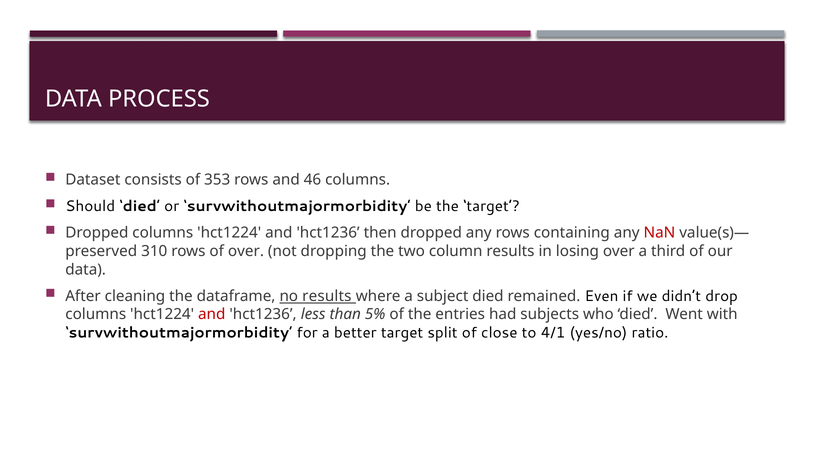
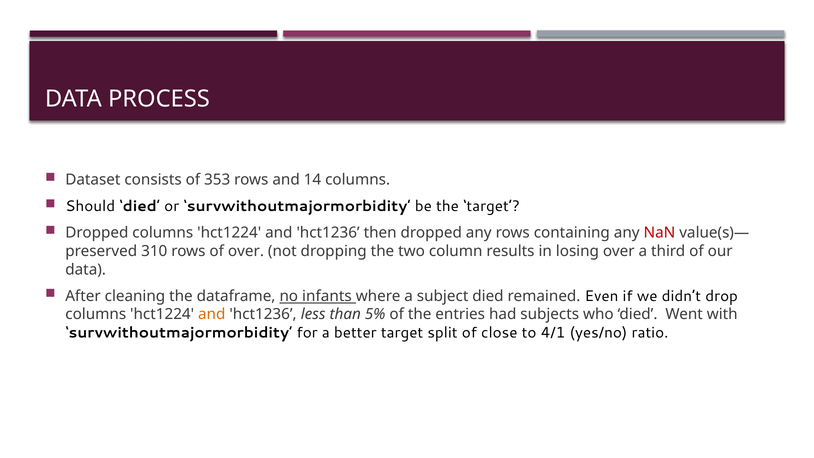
46: 46 -> 14 (312, 180)
no results: results -> infants (327, 296)
and colour: red -> orange (212, 314)
